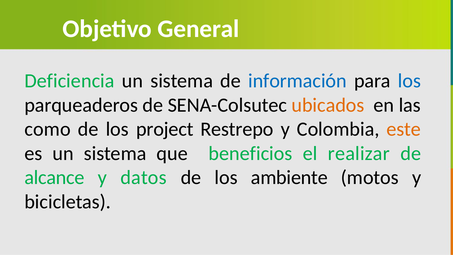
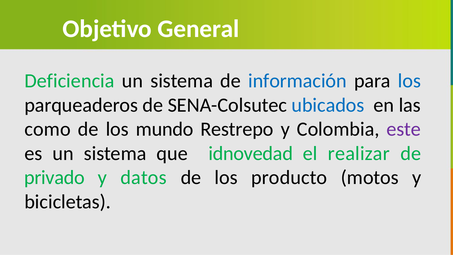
ubicados colour: orange -> blue (328, 105)
project: project -> mundo (165, 129)
este colour: orange -> purple (404, 129)
beneficios: beneficios -> idnovedad (251, 153)
alcance: alcance -> privado (54, 177)
ambiente: ambiente -> producto (289, 177)
